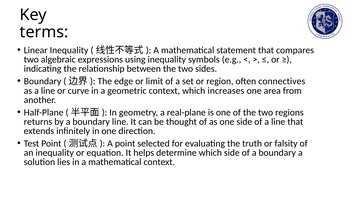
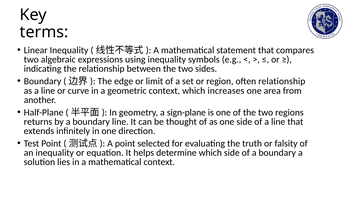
often connectives: connectives -> relationship (282, 81)
real-plane: real-plane -> sign-plane (186, 112)
